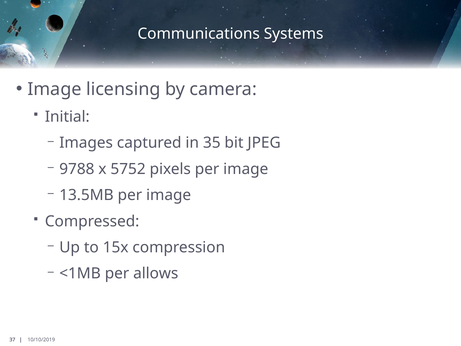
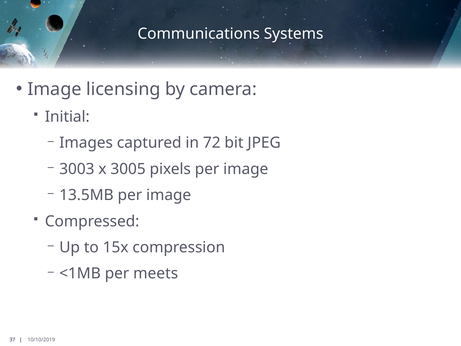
35: 35 -> 72 (212, 143)
9788: 9788 -> 3003 (77, 169)
5752: 5752 -> 3005 (128, 169)
allows: allows -> meets (156, 273)
